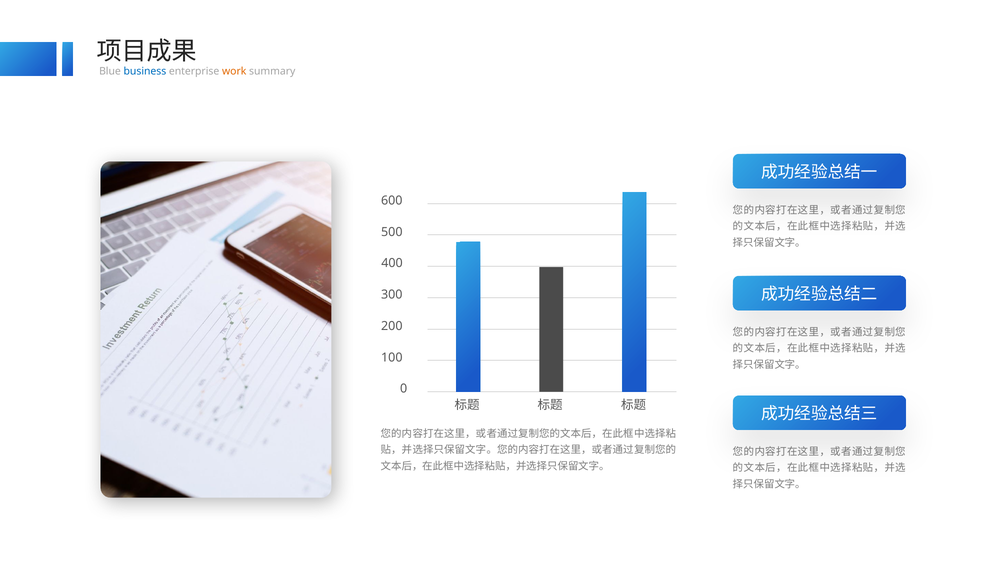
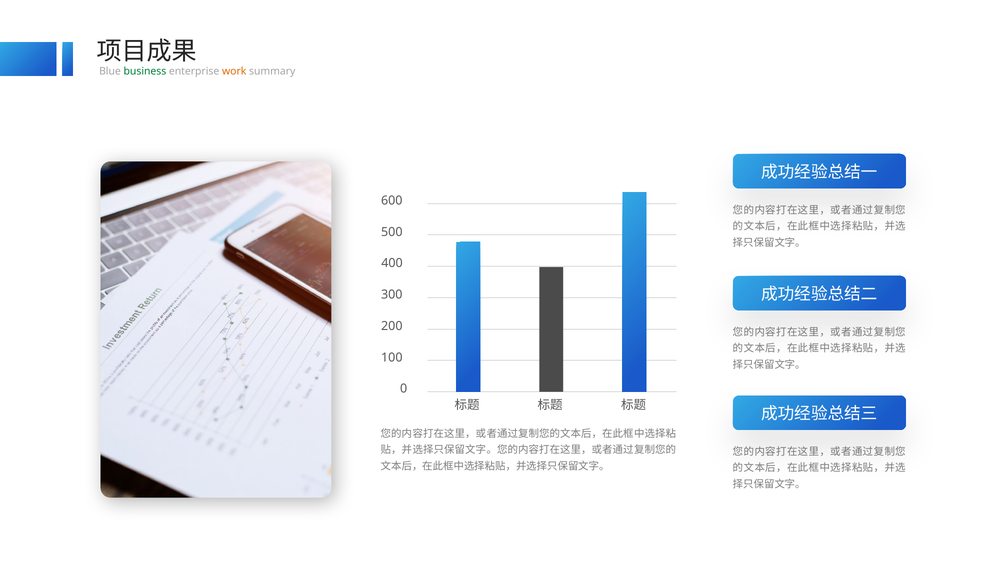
business colour: blue -> green (145, 72)
